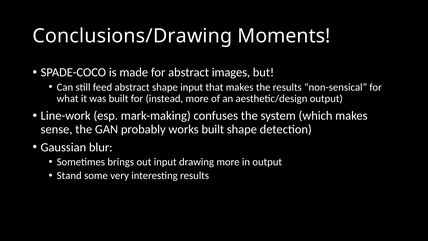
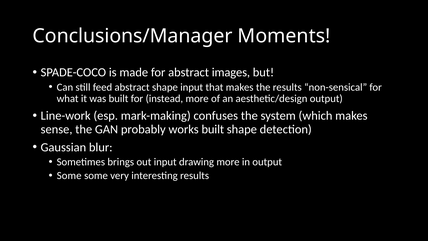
Conclusions/Drawing: Conclusions/Drawing -> Conclusions/Manager (133, 36)
Stand: Stand -> Some (69, 176)
